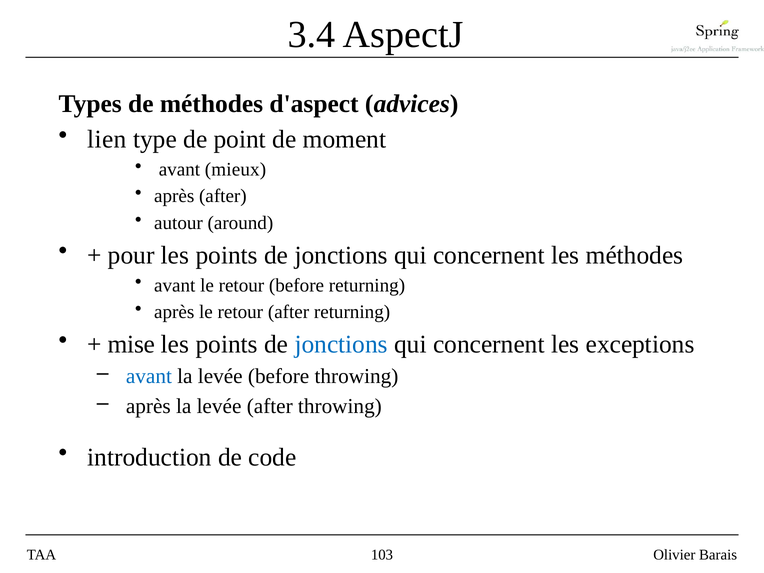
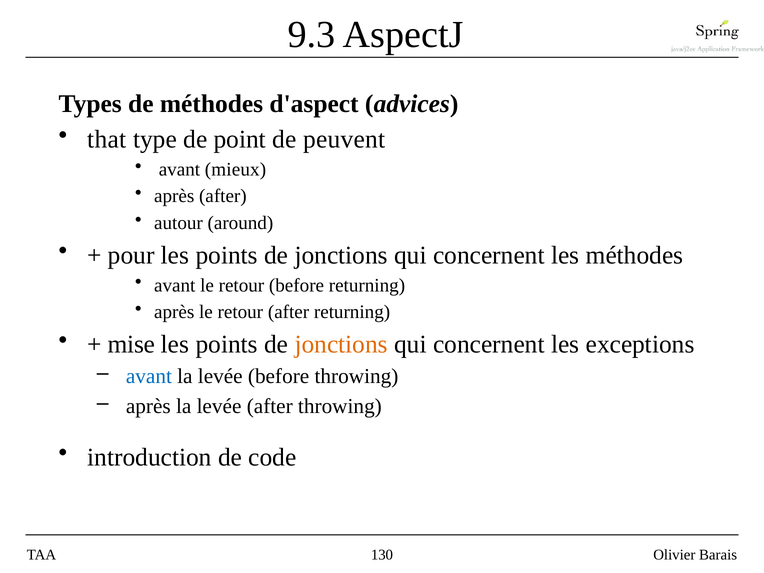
3.4: 3.4 -> 9.3 (311, 34)
lien: lien -> that (107, 139)
moment: moment -> peuvent (344, 139)
jonctions colour: blue -> orange (341, 344)
103: 103 -> 130 (382, 555)
